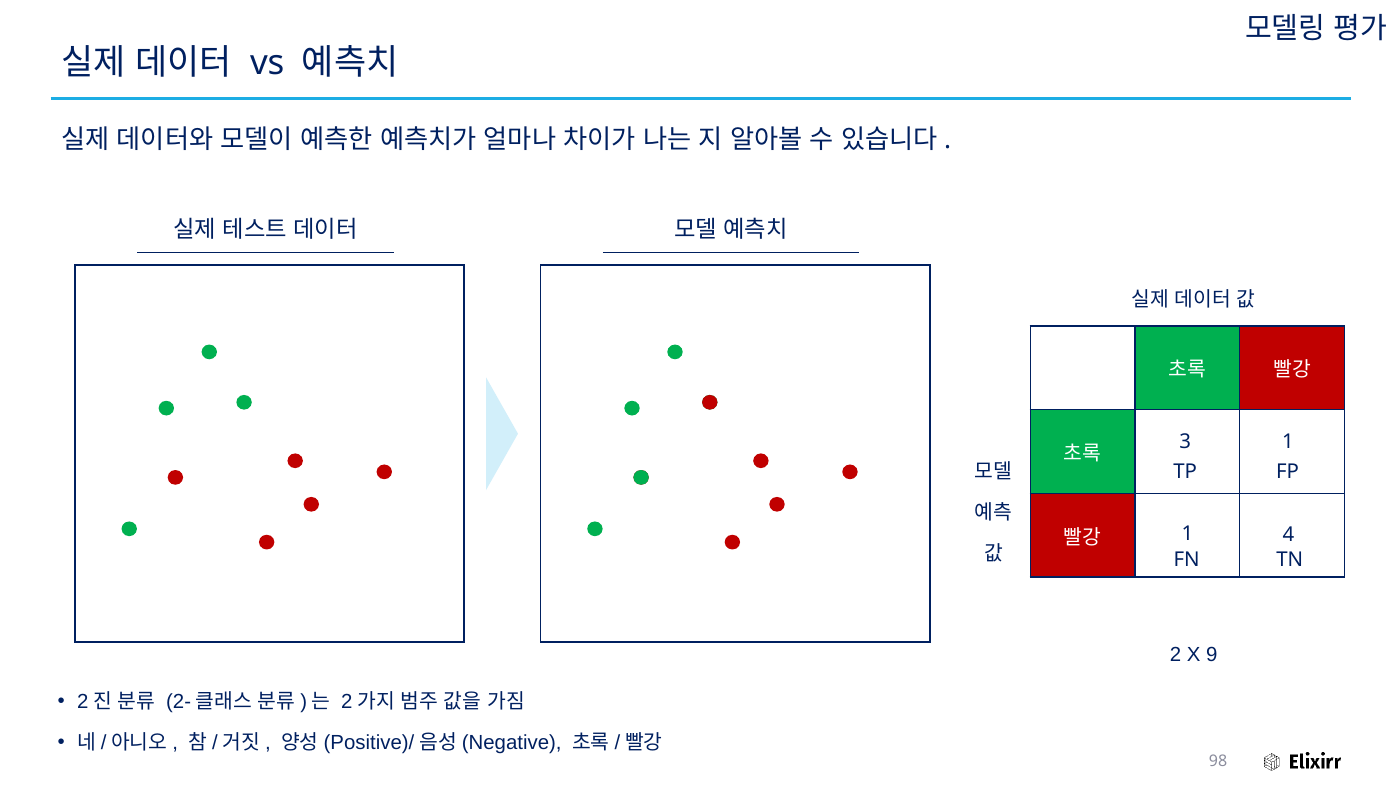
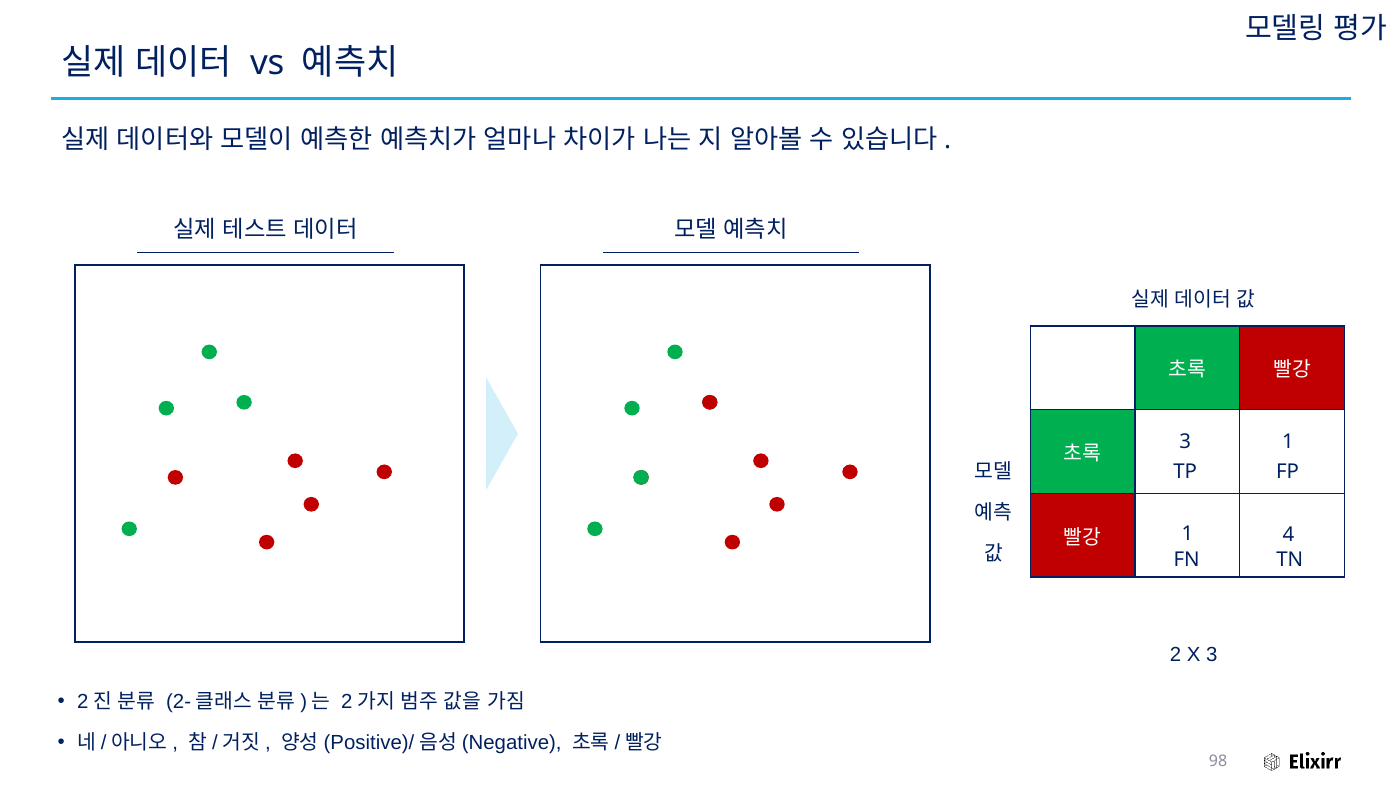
X 9: 9 -> 3 (1212, 655)
